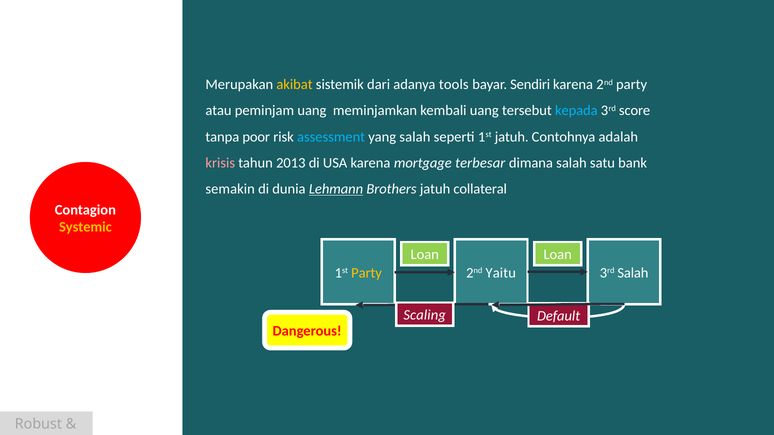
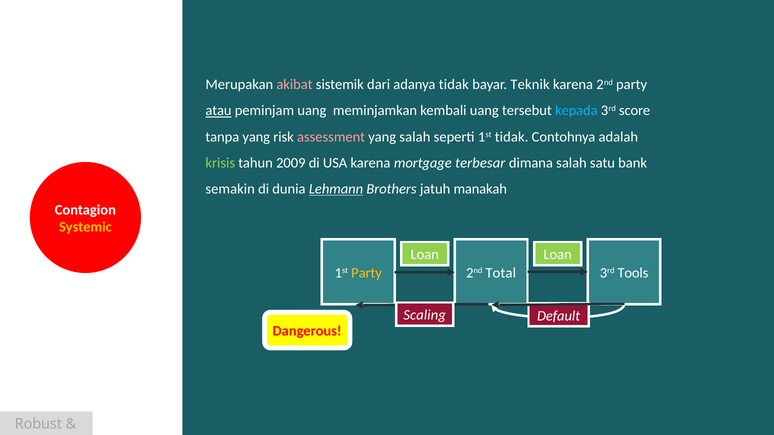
akibat colour: yellow -> pink (295, 85)
adanya tools: tools -> tidak (454, 85)
Sendiri: Sendiri -> Teknik (530, 85)
atau underline: none -> present (219, 111)
tanpa poor: poor -> yang (256, 137)
assessment colour: light blue -> pink (331, 137)
1st jatuh: jatuh -> tidak (512, 137)
krisis colour: pink -> light green (220, 163)
2013: 2013 -> 2009 (291, 163)
collateral: collateral -> manakah (480, 189)
Yaitu: Yaitu -> Total (501, 273)
3rd Salah: Salah -> Tools (633, 273)
